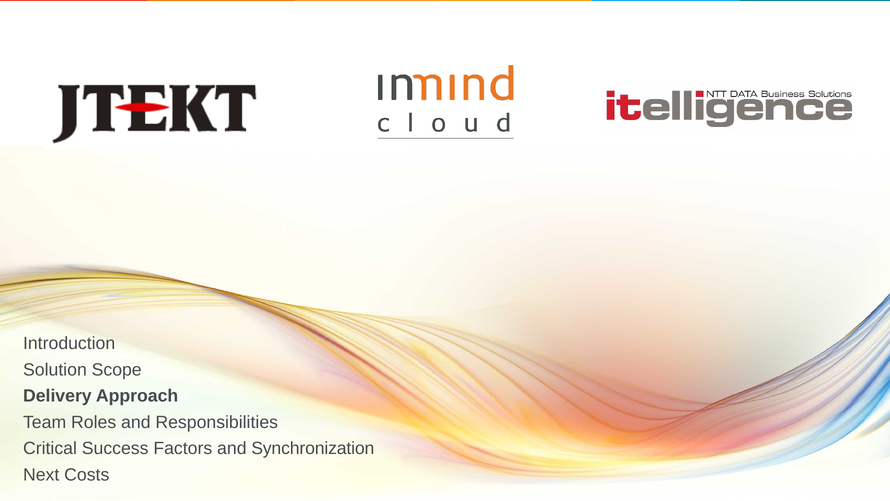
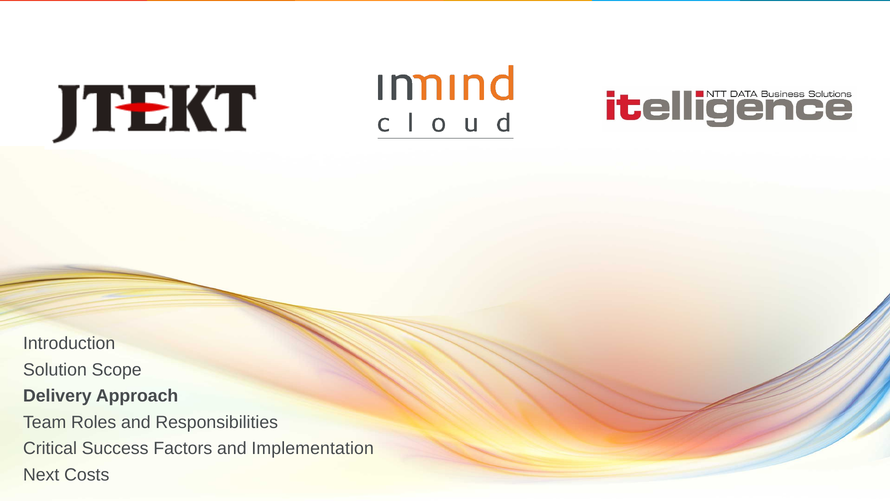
Synchronization: Synchronization -> Implementation (313, 448)
